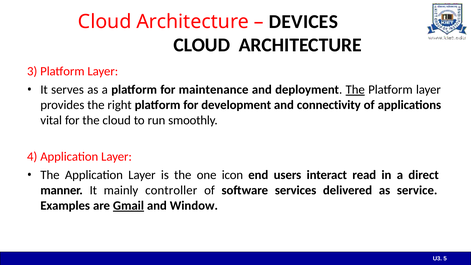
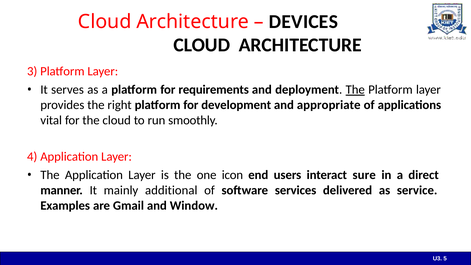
maintenance: maintenance -> requirements (214, 90)
connectivity: connectivity -> appropriate (329, 105)
read: read -> sure (364, 175)
controller: controller -> additional (171, 190)
Gmail underline: present -> none (128, 206)
